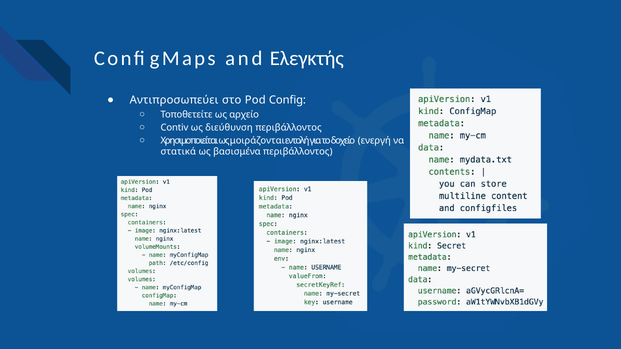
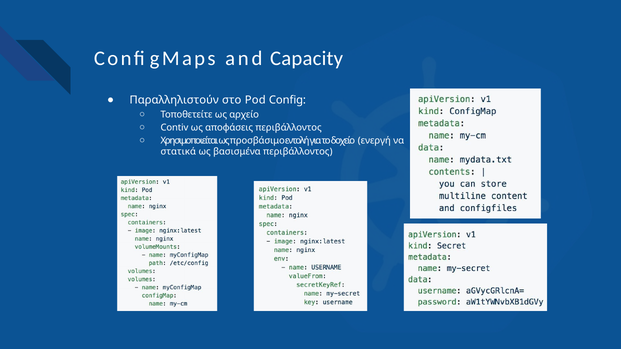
Ελεγκτής: Ελεγκτής -> Capacity (307, 59)
Αντιπροσωπεύει: Αντιπροσωπεύει -> Παραλληλιστούν (174, 100)
διεύθυνση: διεύθυνση -> αποφάσεις (229, 128)
μοιράζονται: μοιράζονται -> προσβάσιμο (257, 141)
